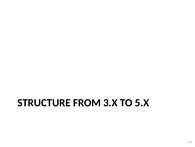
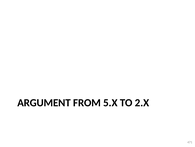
STRUCTURE: STRUCTURE -> ARGUMENT (44, 102)
3.X: 3.X -> 5.X (110, 102)
5.X: 5.X -> 2.X (142, 102)
